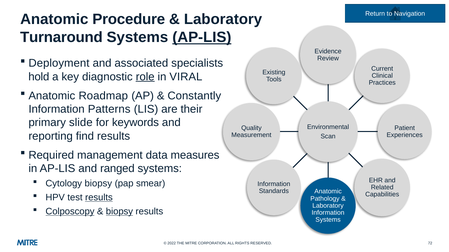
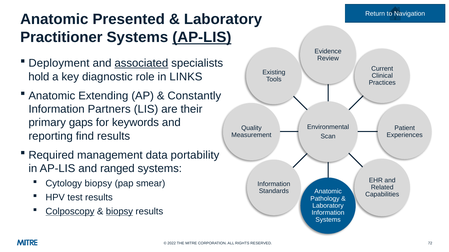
Procedure: Procedure -> Presented (129, 19)
Turnaround: Turnaround -> Practitioner (61, 37)
associated underline: none -> present (141, 63)
role underline: present -> none (145, 77)
VIRAL: VIRAL -> LINKS (186, 77)
Roadmap: Roadmap -> Extending (103, 96)
Patterns: Patterns -> Partners (109, 109)
slide: slide -> gaps (81, 123)
measures: measures -> portability (195, 155)
results underline: present -> none (99, 198)
